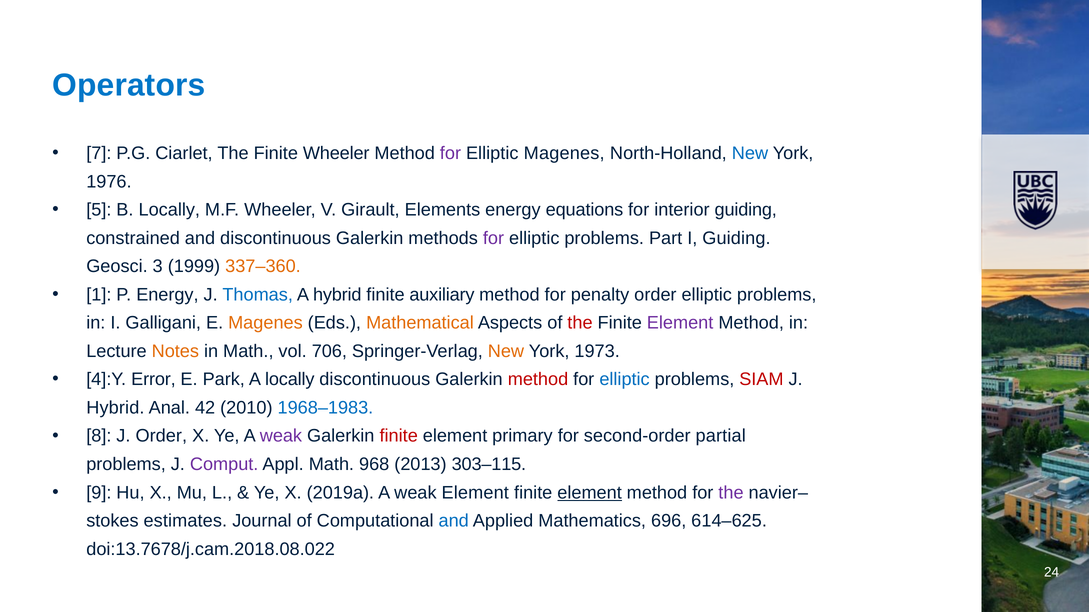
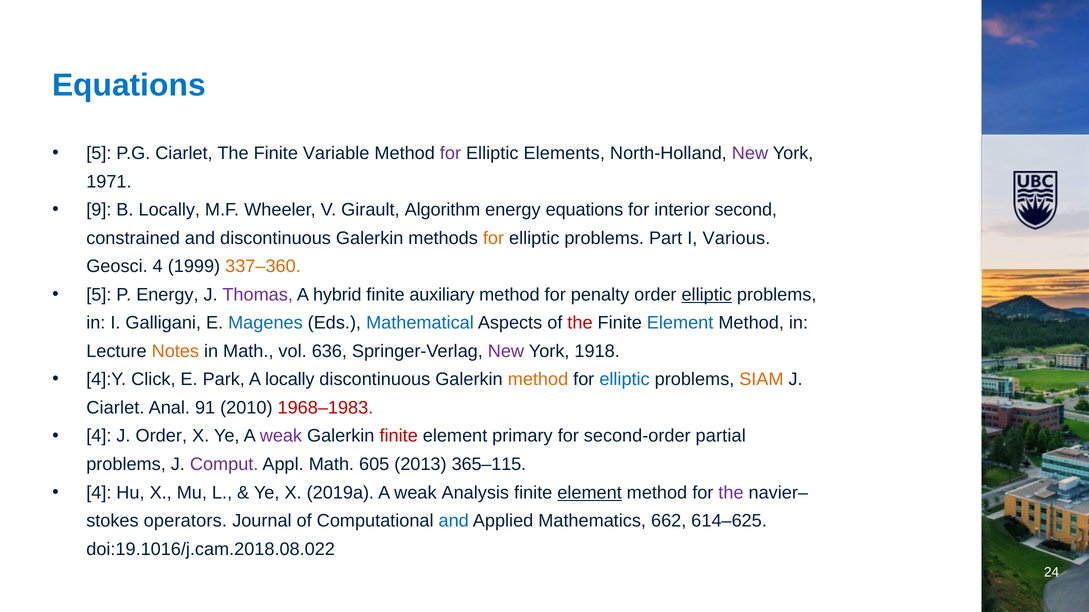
Operators: Operators -> Equations (129, 85)
7: 7 -> 5 (99, 153)
Finite Wheeler: Wheeler -> Variable (336, 153)
Elliptic Magenes: Magenes -> Elements (564, 153)
New colour: blue -> purple (750, 153)
1976: 1976 -> 1971 (109, 182)
5: 5 -> 9 (99, 210)
Elements: Elements -> Algorithm (443, 210)
interior guiding: guiding -> second (746, 210)
for colour: purple -> orange (494, 238)
I Guiding: Guiding -> Various (736, 238)
Geosci 3: 3 -> 4 (158, 267)
1: 1 -> 5 (99, 295)
Thomas colour: blue -> purple (258, 295)
elliptic underline: none -> present (707, 295)
Magenes colour: orange -> blue (265, 323)
Mathematical colour: orange -> blue (420, 323)
Element colour: purple -> blue (680, 323)
706: 706 -> 636 (329, 352)
New colour: orange -> purple (506, 352)
1973: 1973 -> 1918 (597, 352)
Error: Error -> Click (153, 380)
method colour: red -> orange (538, 380)
SIAM colour: red -> orange (761, 380)
Hybrid: Hybrid -> Ciarlet (115, 408)
42: 42 -> 91 (205, 408)
1968–1983 colour: blue -> red (325, 408)
8: 8 -> 4 (99, 436)
968: 968 -> 605 (374, 465)
303–115: 303–115 -> 365–115 (489, 465)
9: 9 -> 4 (99, 493)
weak Element: Element -> Analysis (475, 493)
estimates: estimates -> operators (185, 521)
696: 696 -> 662 (669, 521)
doi:13.7678/j.cam.2018.08.022: doi:13.7678/j.cam.2018.08.022 -> doi:19.1016/j.cam.2018.08.022 (211, 550)
